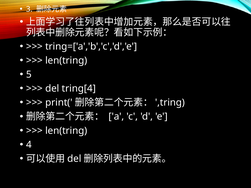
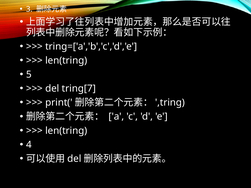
tring[4: tring[4 -> tring[7 (79, 89)
